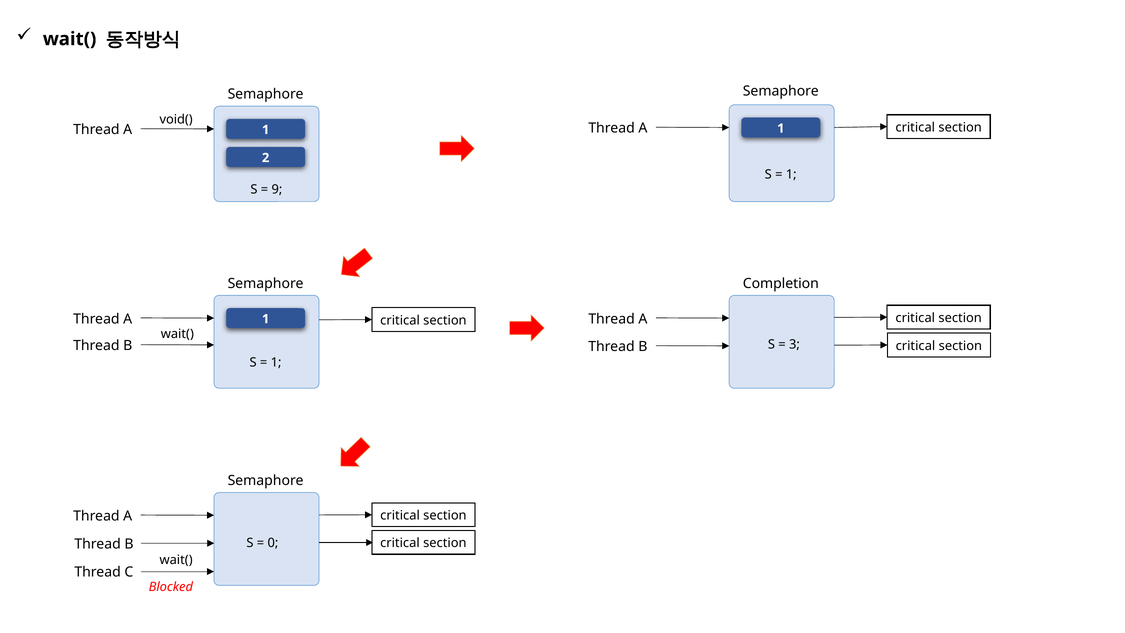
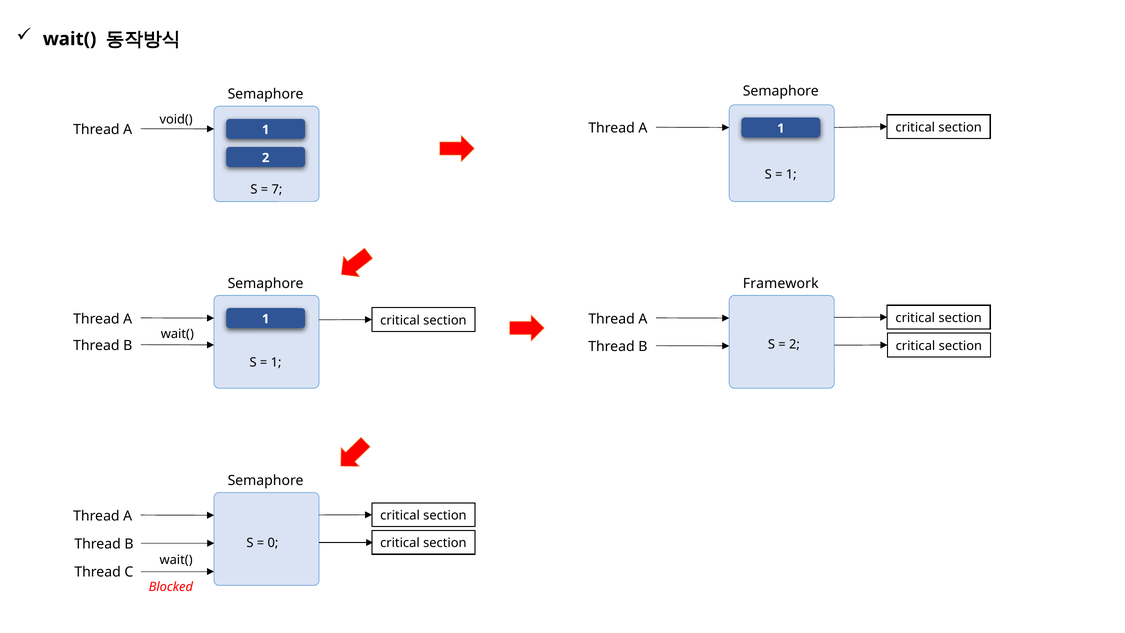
9: 9 -> 7 (277, 190)
Completion: Completion -> Framework (781, 283)
3: 3 -> 2 (794, 344)
